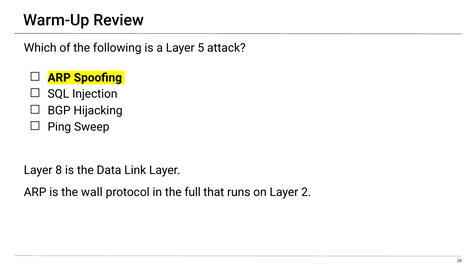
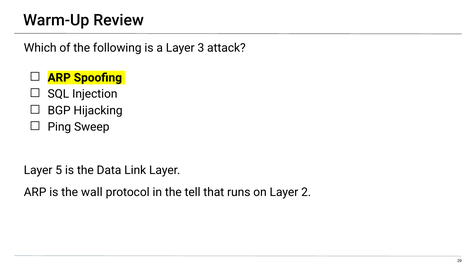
5: 5 -> 3 (201, 48)
8: 8 -> 5 (59, 170)
full: full -> tell (193, 192)
